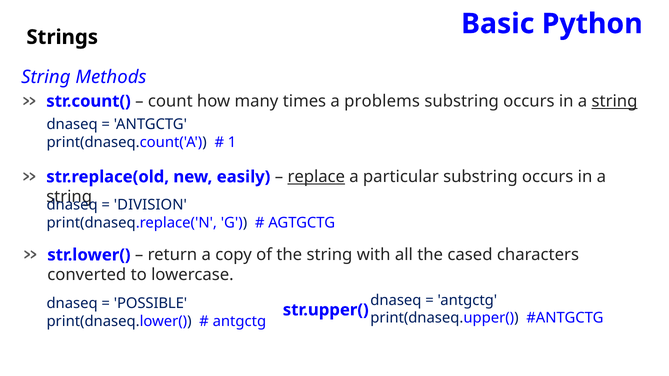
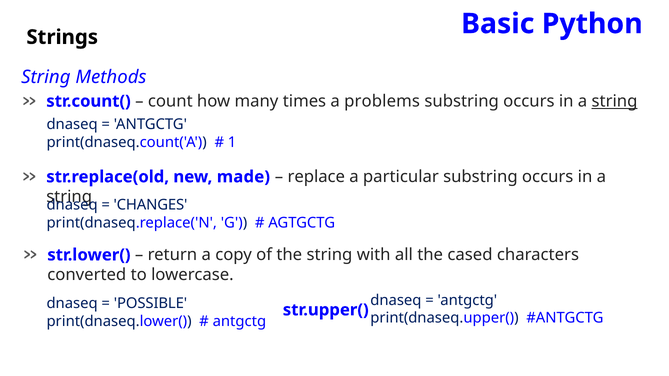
easily: easily -> made (243, 177)
replace underline: present -> none (316, 177)
DIVISION: DIVISION -> CHANGES (150, 205)
